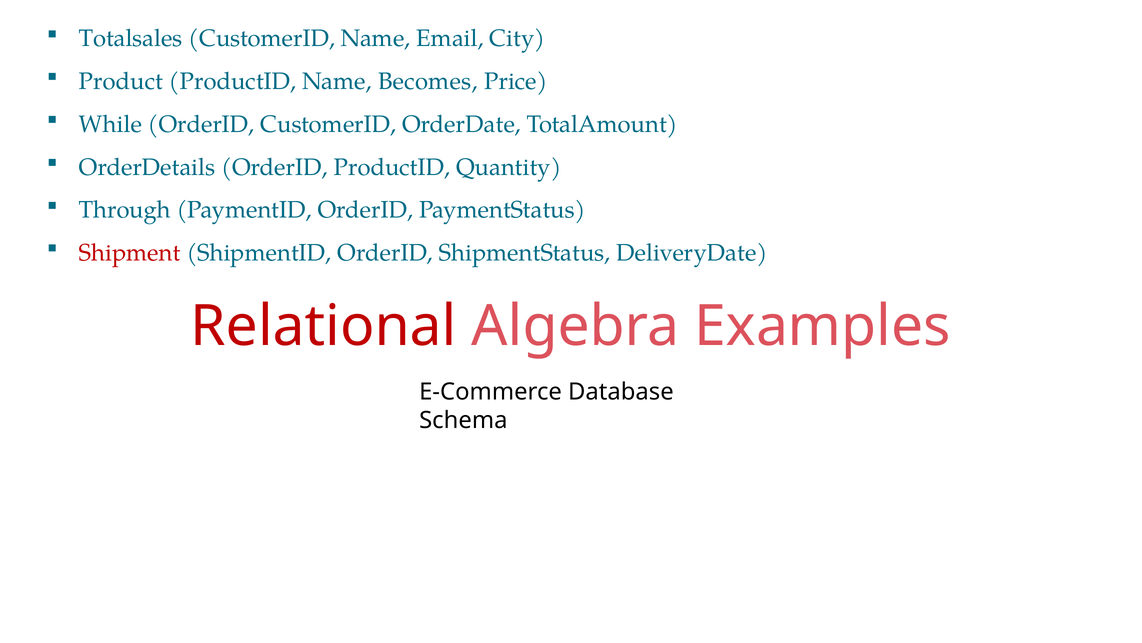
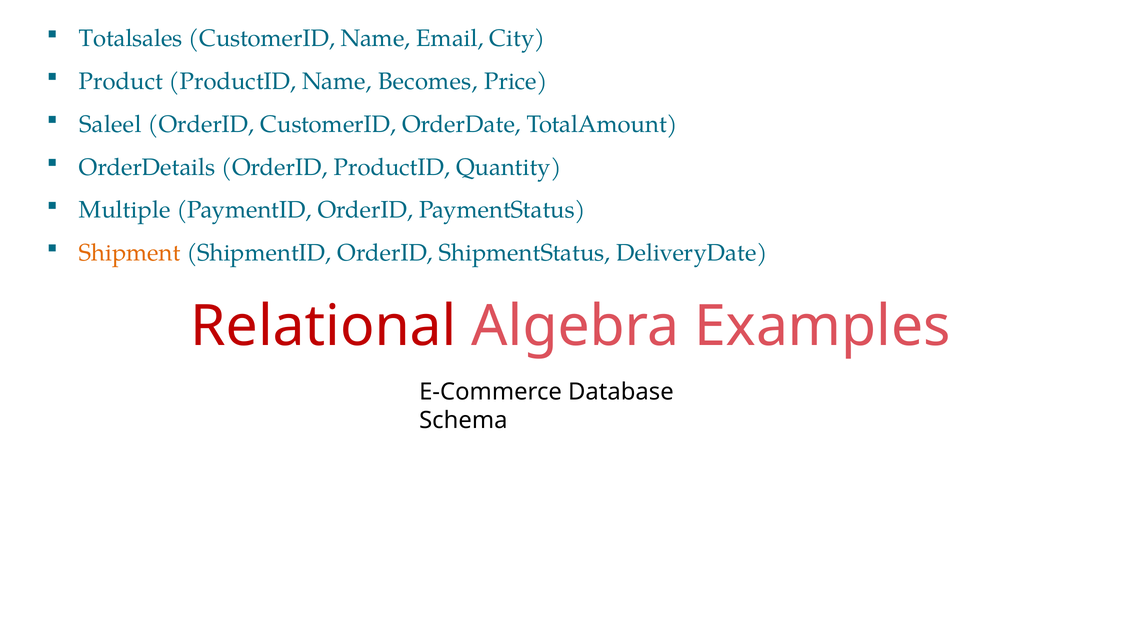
While: While -> Saleel (110, 124)
Through: Through -> Multiple (125, 210)
Shipment colour: red -> orange (130, 253)
